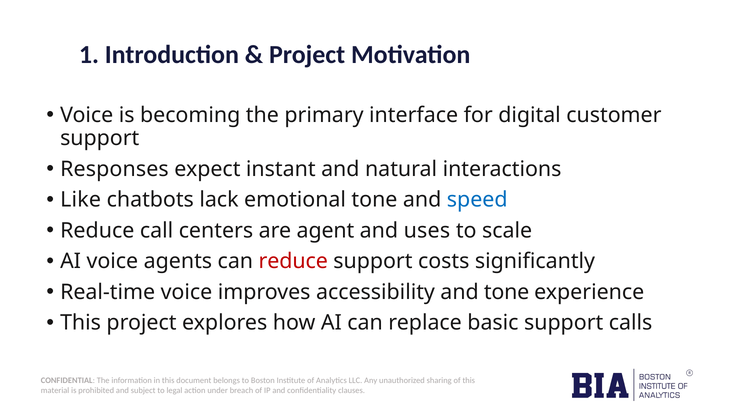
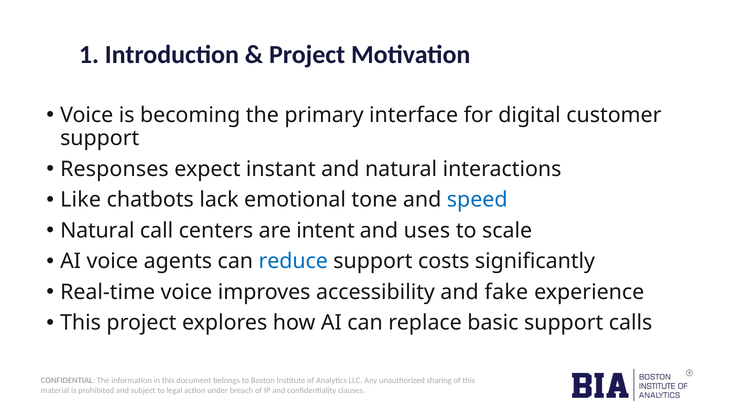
Reduce: Reduce -> Natural (97, 230)
agent: agent -> intent (326, 230)
reduce colour: red -> blue (293, 261)
and tone: tone -> fake (506, 292)
